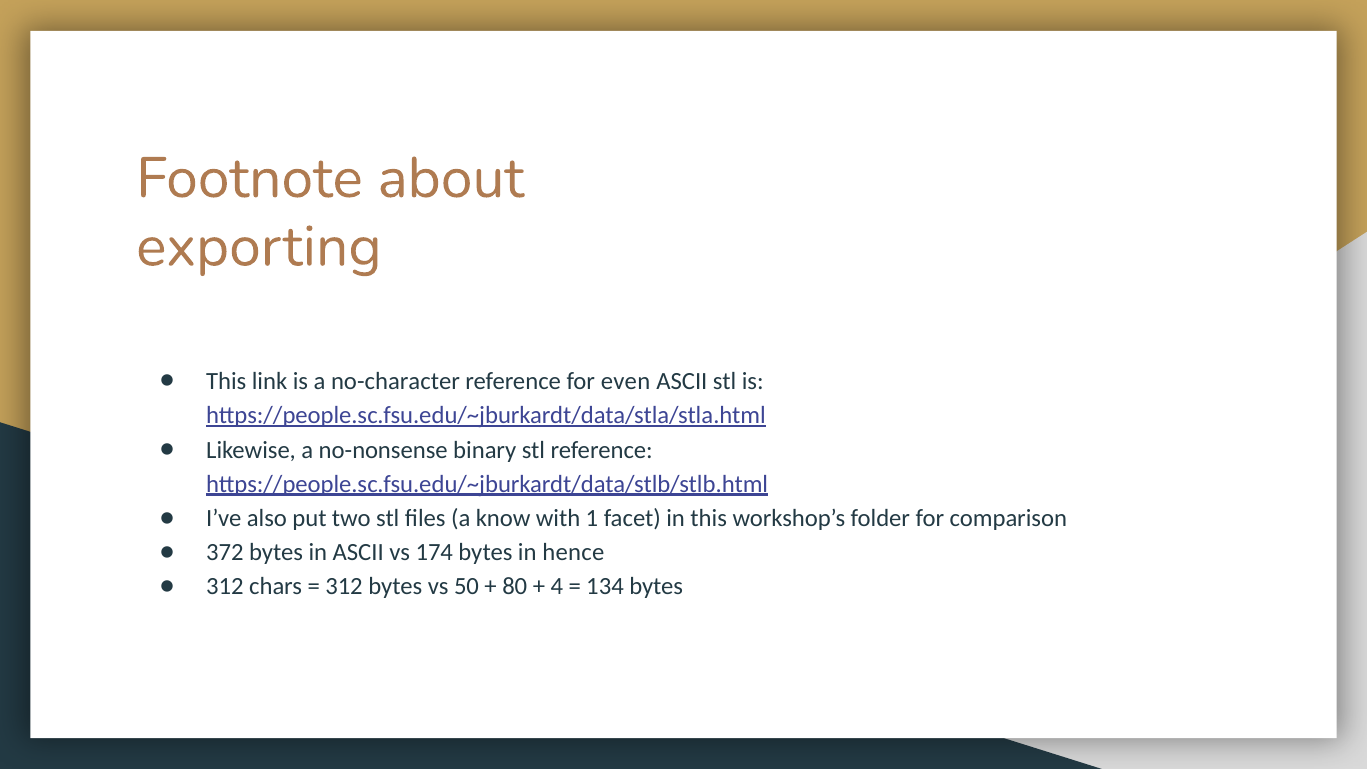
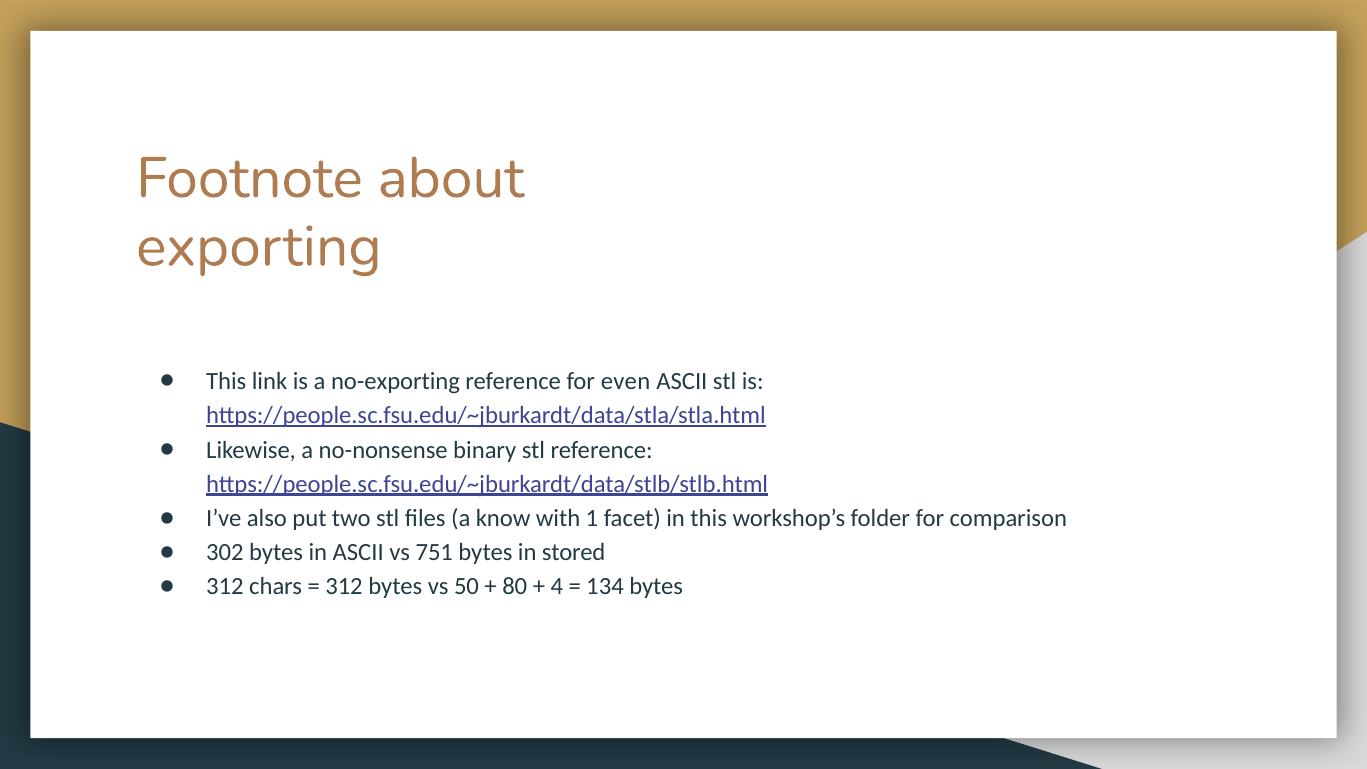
no-character: no-character -> no-exporting (395, 381)
372: 372 -> 302 (225, 553)
174: 174 -> 751 (434, 553)
hence: hence -> stored (574, 553)
